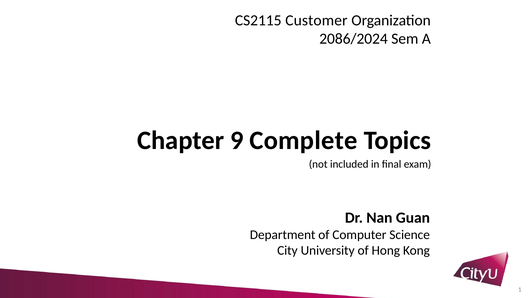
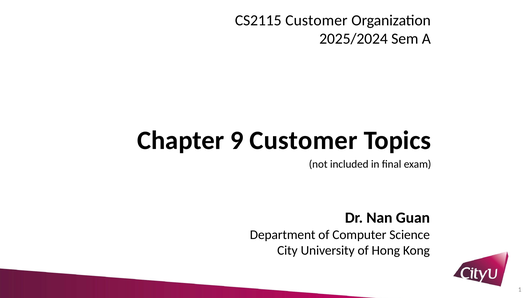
2086/2024: 2086/2024 -> 2025/2024 (354, 39)
9 Complete: Complete -> Customer (303, 141)
